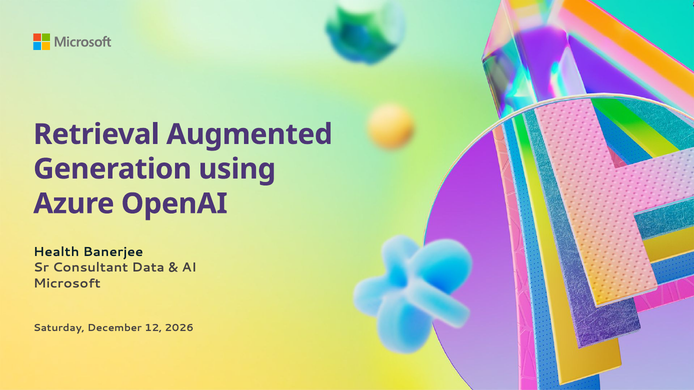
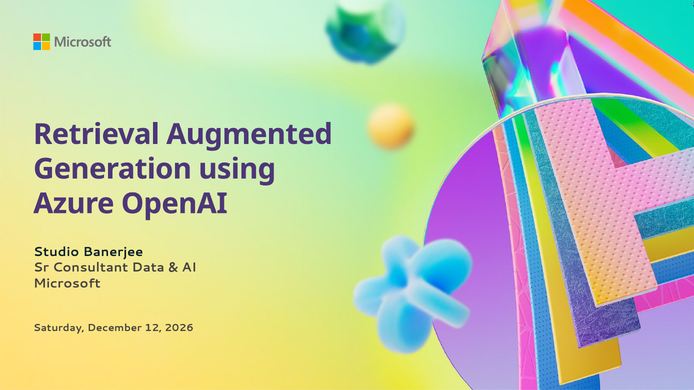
Health: Health -> Studio (56, 252)
